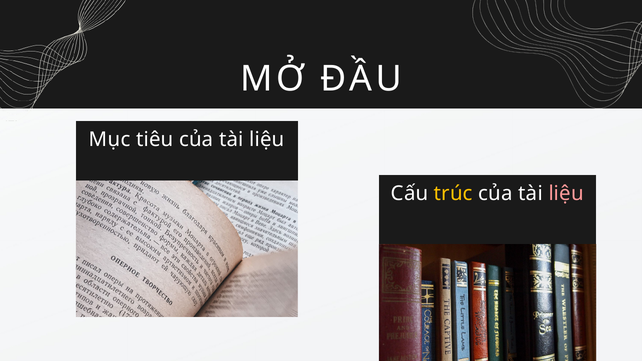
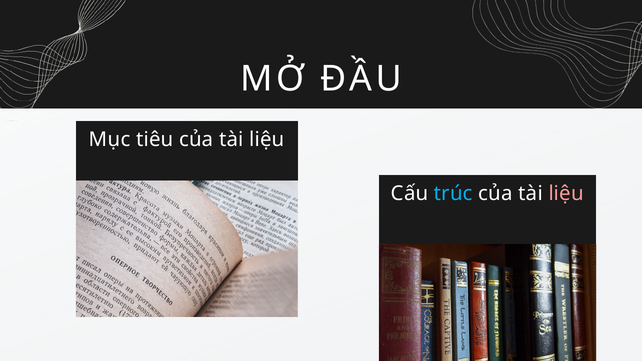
trúc colour: yellow -> light blue (453, 194)
